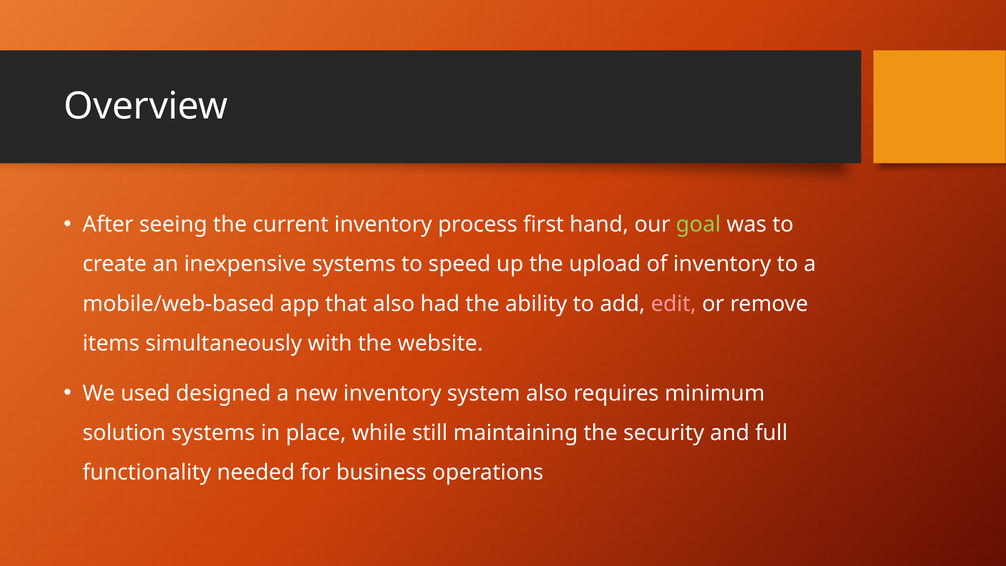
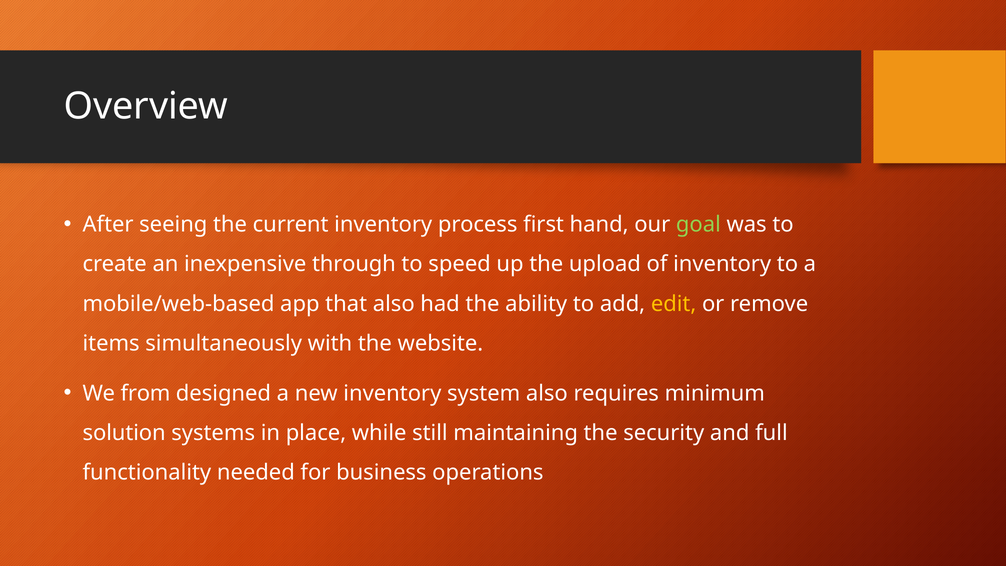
inexpensive systems: systems -> through (354, 264)
edit colour: pink -> yellow (674, 304)
used: used -> from (145, 393)
